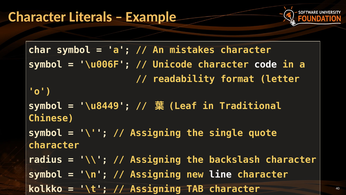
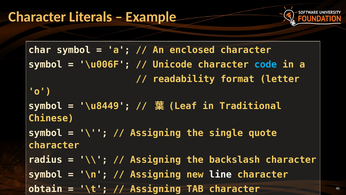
mistakes: mistakes -> enclosed (192, 50)
code colour: white -> light blue (266, 64)
kolkko: kolkko -> obtain (45, 189)
